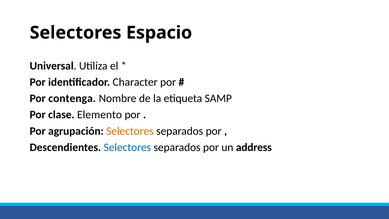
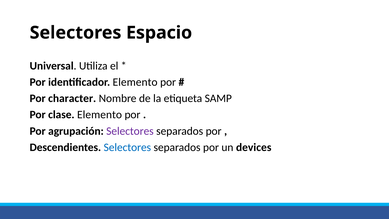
identificador Character: Character -> Elemento (135, 82)
contenga: contenga -> character (72, 98)
Selectores colour: orange -> purple (130, 131)
address: address -> devices (254, 147)
